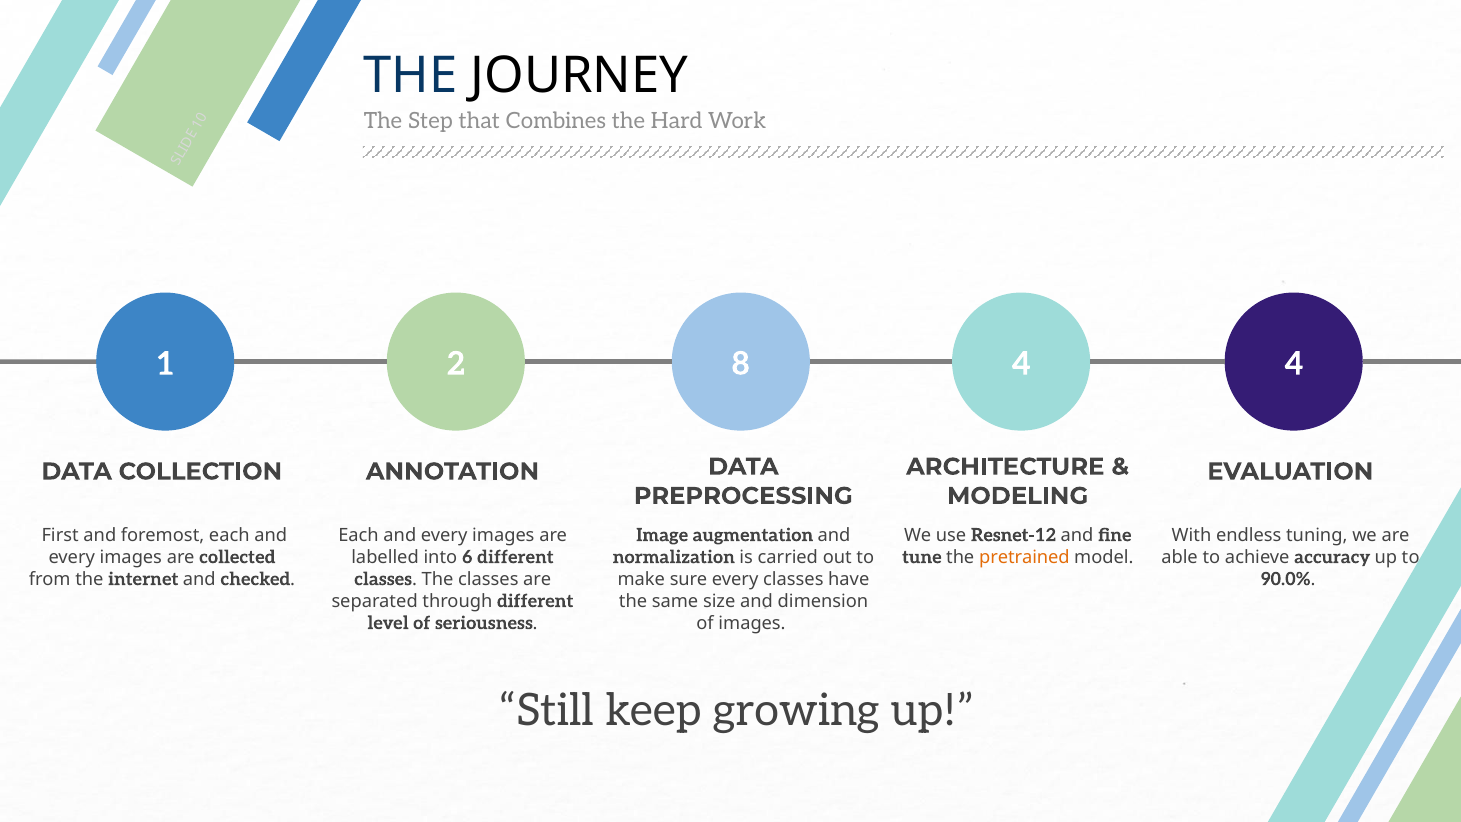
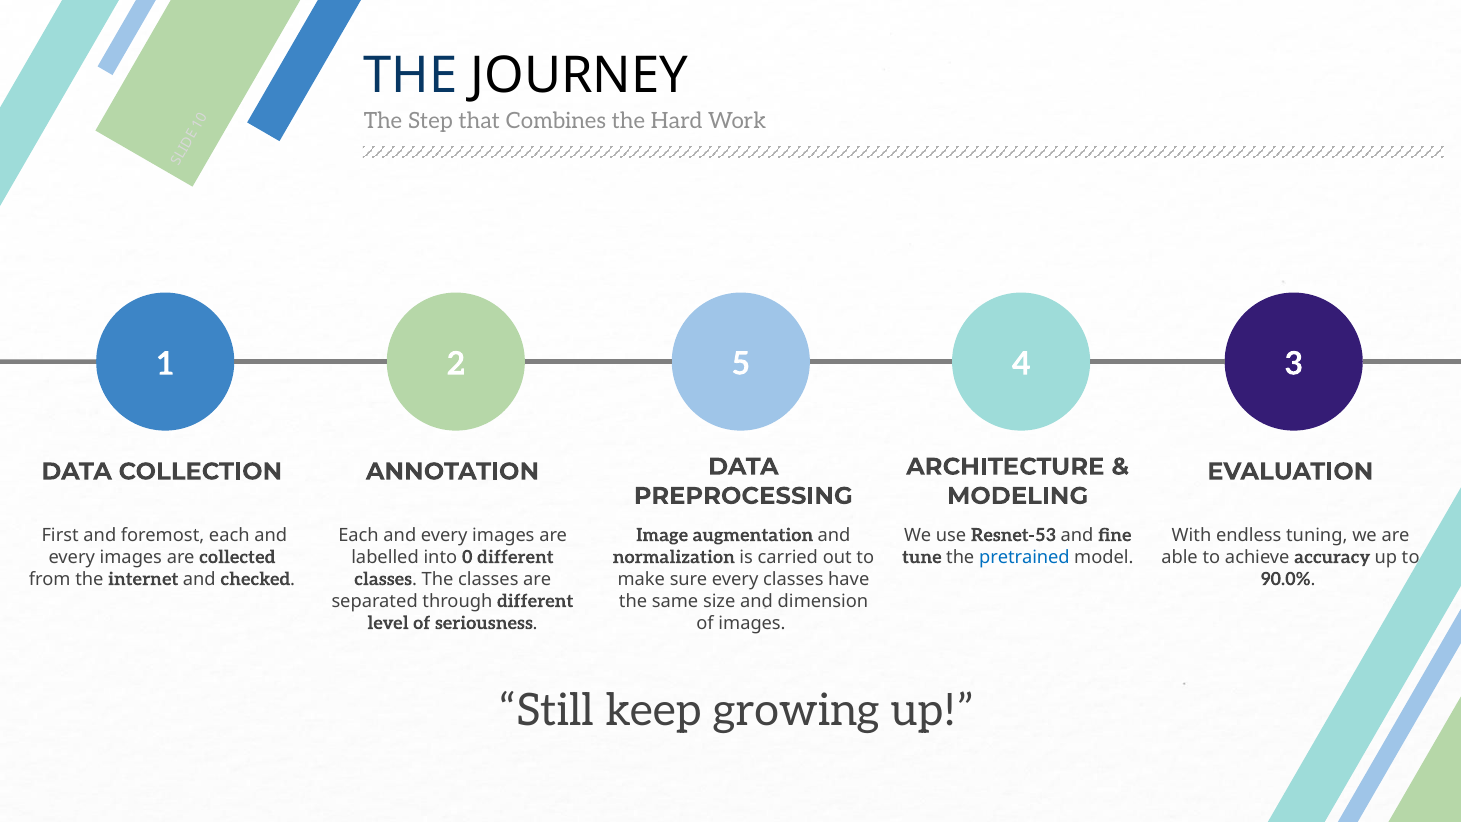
8: 8 -> 5 (741, 364)
4 4: 4 -> 3 (1294, 364)
Resnet-12: Resnet-12 -> Resnet-53 (1014, 535)
pretrained colour: orange -> blue (1024, 557)
into 6: 6 -> 0 (467, 557)
